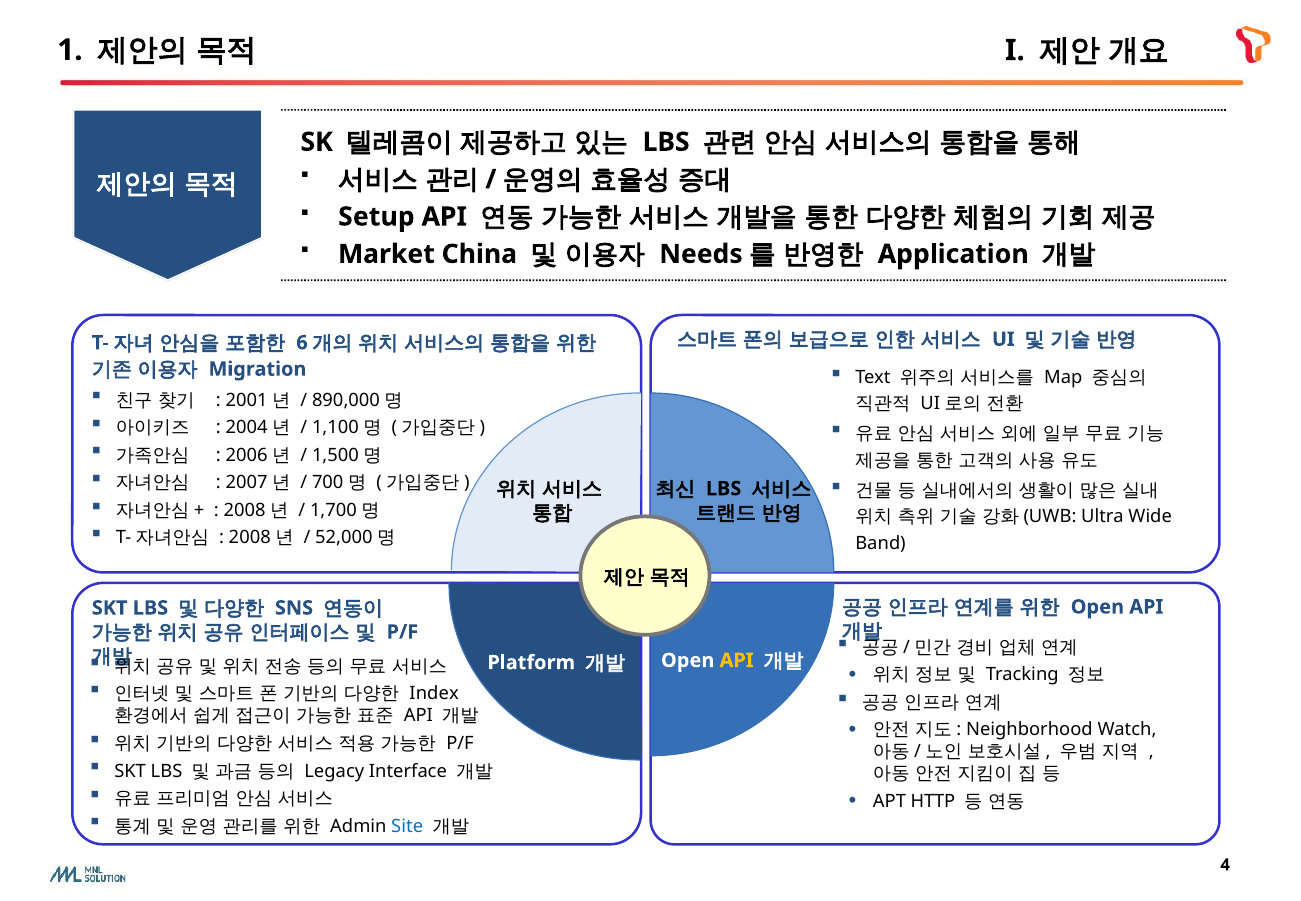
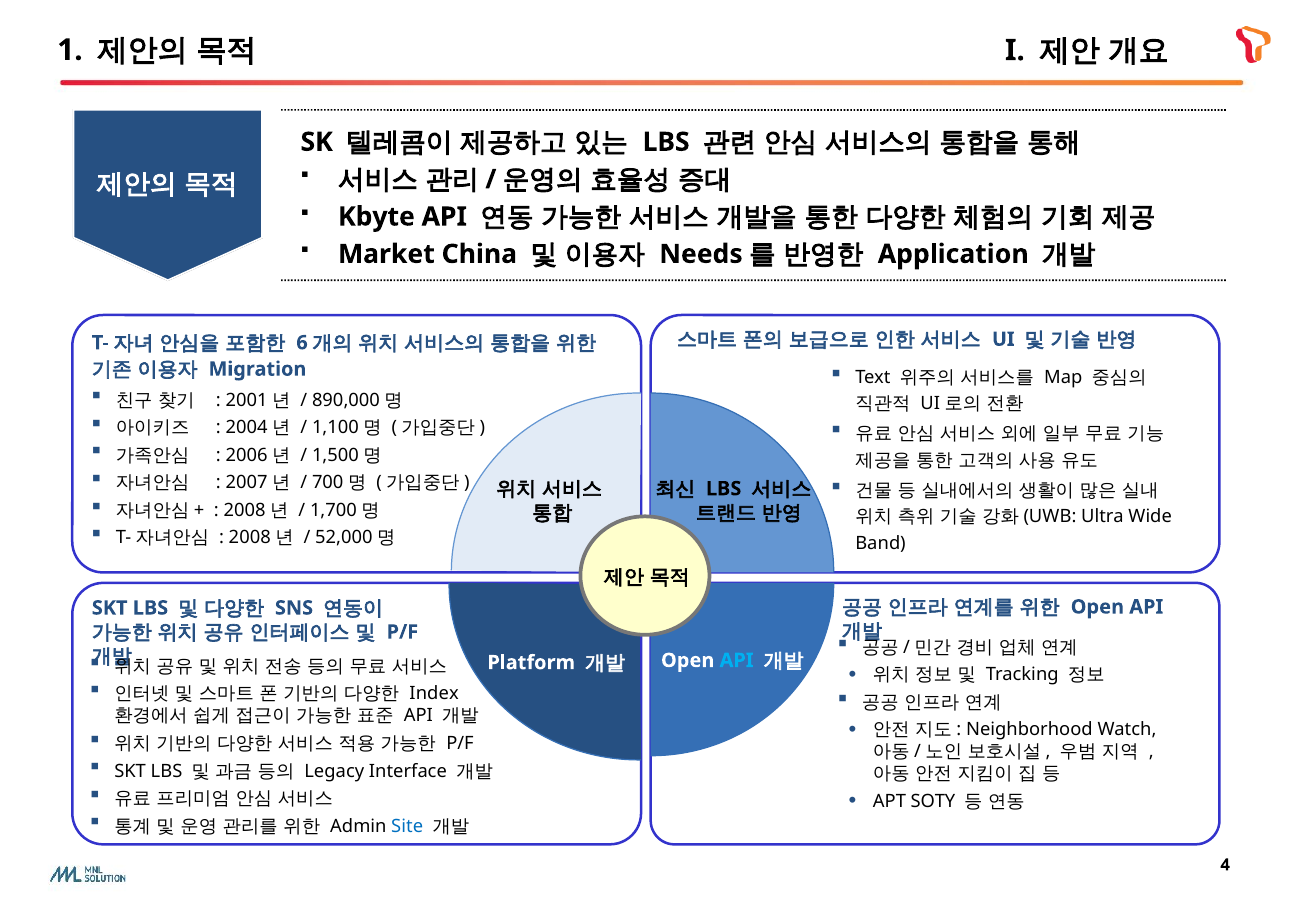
Setup: Setup -> Kbyte (376, 217)
API colour: yellow -> light blue (737, 660)
HTTP: HTTP -> SOTY (933, 801)
